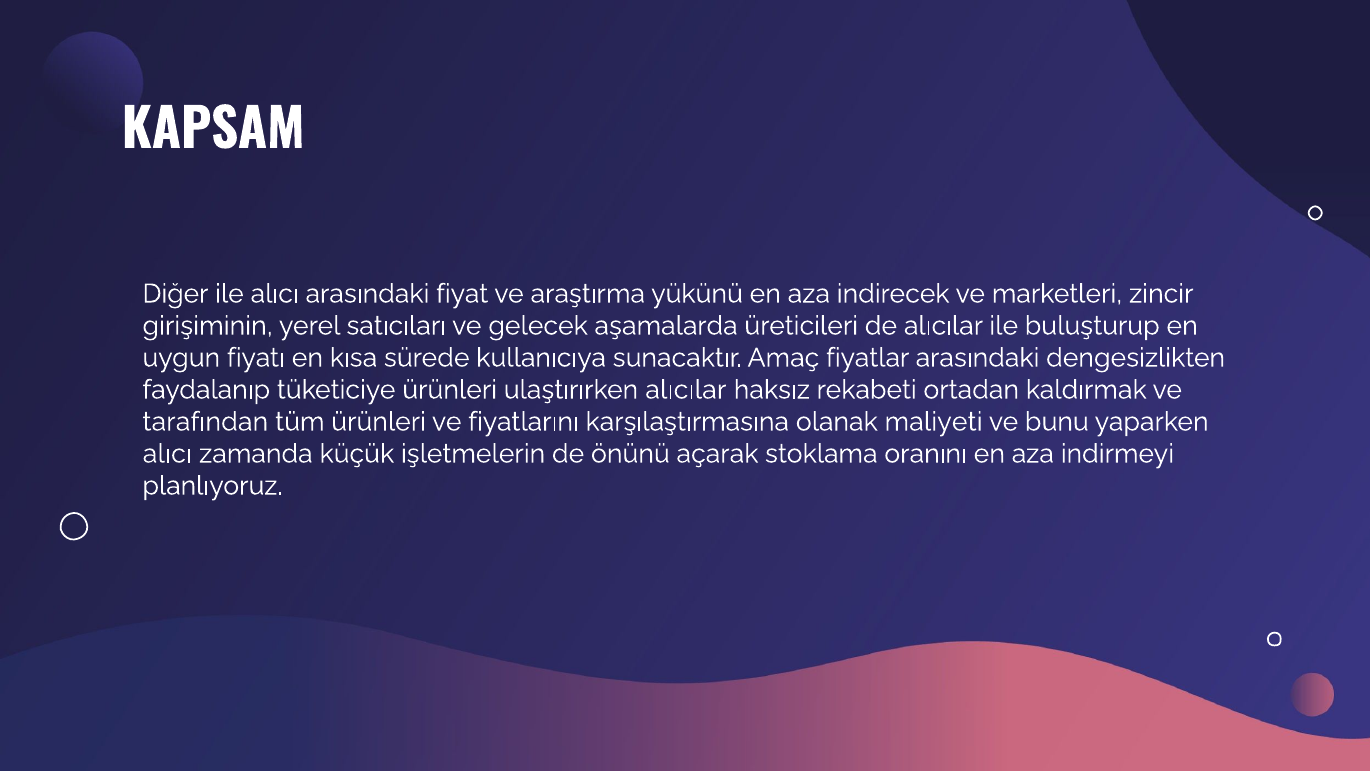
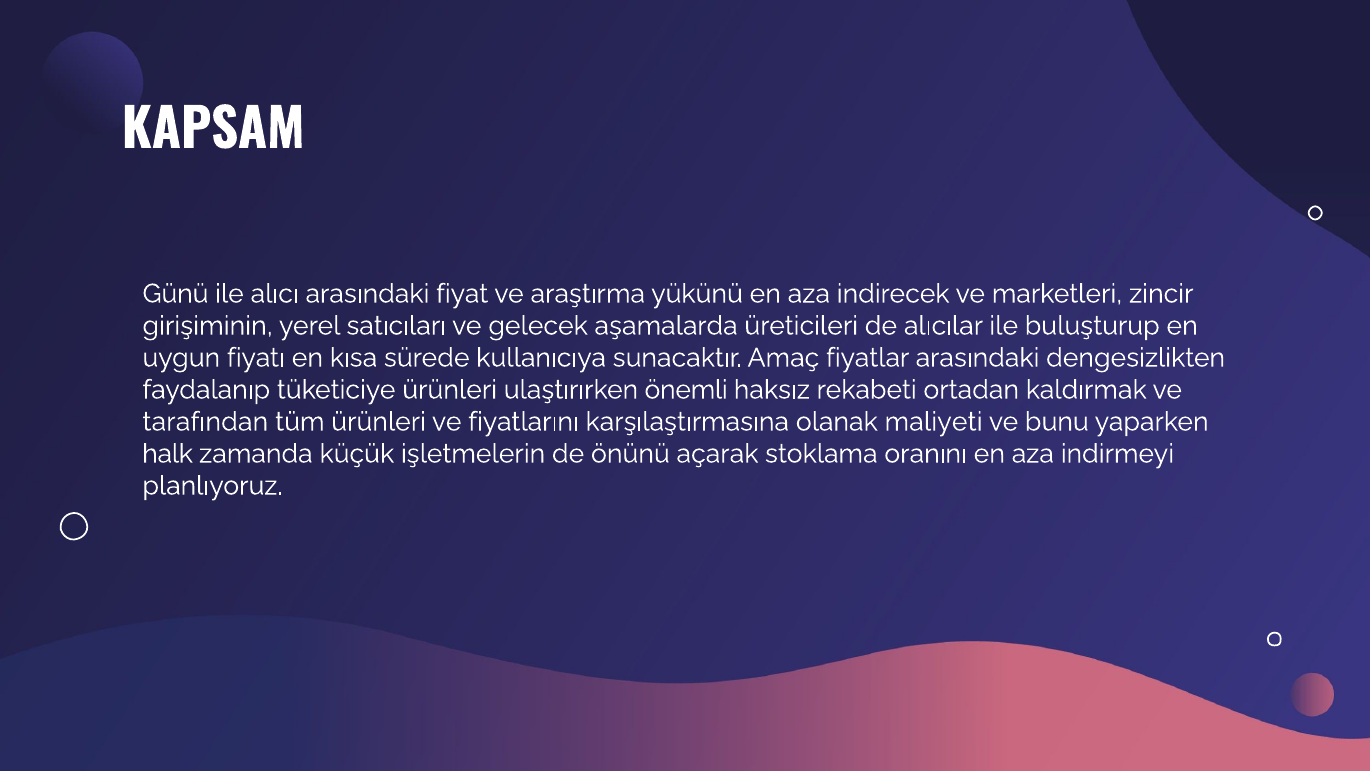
Diğer: Diğer -> Günü (175, 294)
ulaştırırken alıcılar: alıcılar -> önemli (686, 390)
alıcı: alıcı -> halk (168, 454)
